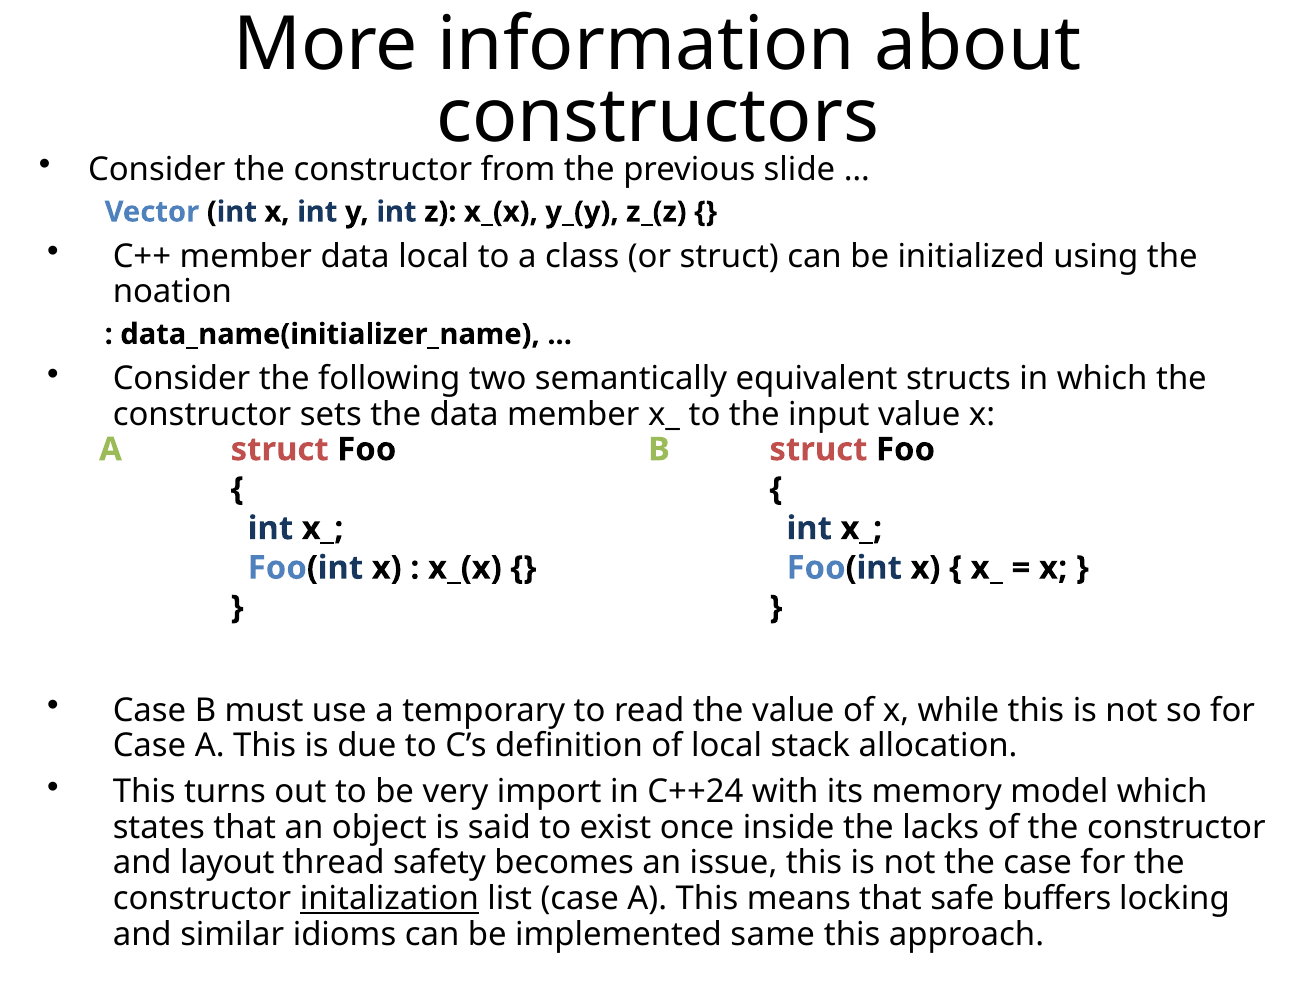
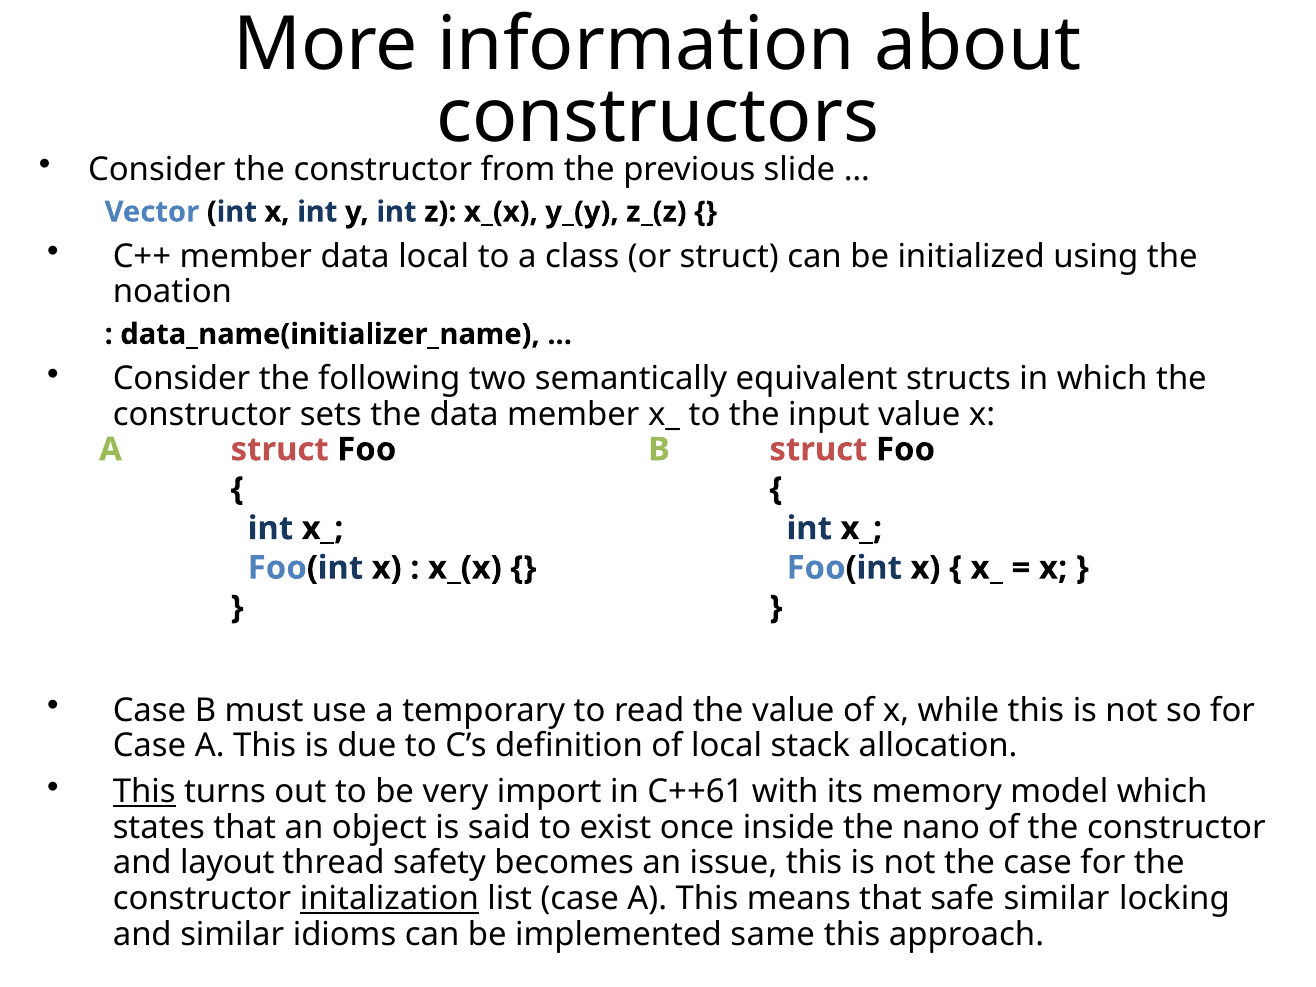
This underline: none -> present (144, 792)
C++24: C++24 -> C++61 (695, 792)
lacks: lacks -> nano (941, 828)
safe buffers: buffers -> similar (1057, 899)
